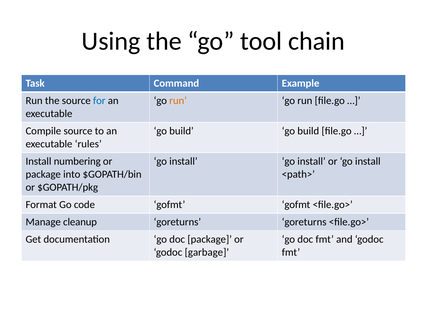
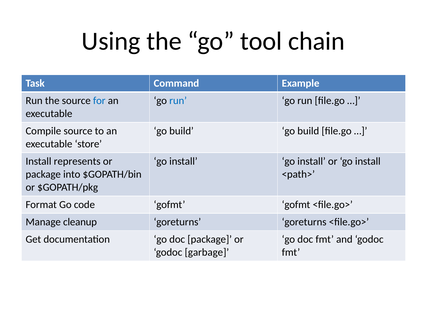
run colour: orange -> blue (178, 101)
rules: rules -> store (88, 144)
numbering: numbering -> represents (77, 162)
